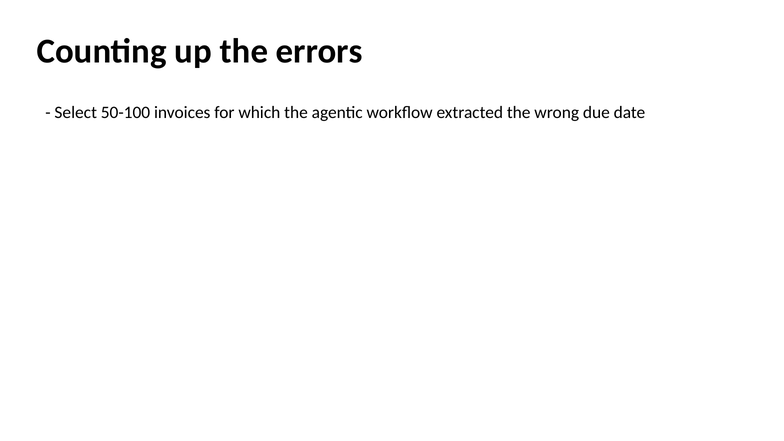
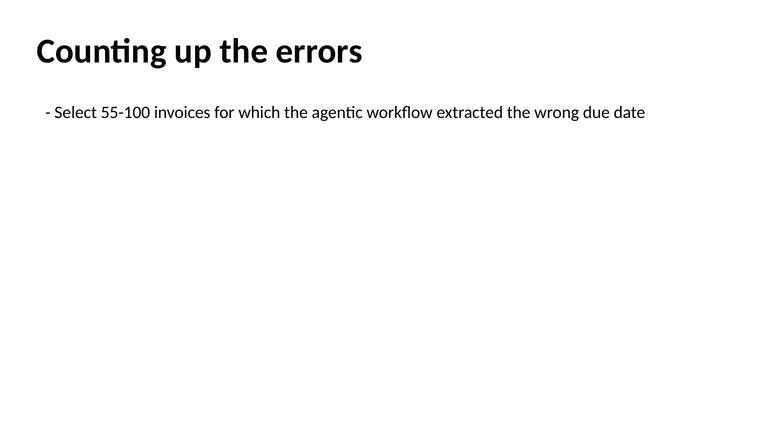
50-100: 50-100 -> 55-100 (125, 113)
